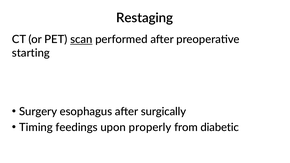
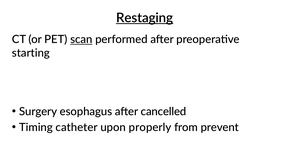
Restaging underline: none -> present (145, 18)
surgically: surgically -> cancelled (164, 112)
feedings: feedings -> catheter (77, 127)
diabetic: diabetic -> prevent (220, 127)
